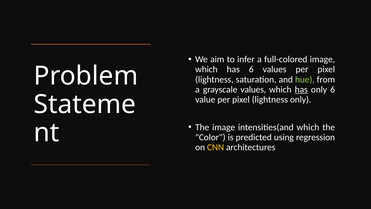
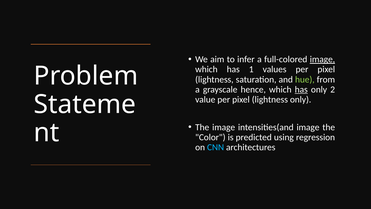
image underline: none -> present (322, 59)
has 6: 6 -> 1 (251, 69)
grayscale values: values -> hence (253, 89)
only 6: 6 -> 2 (333, 89)
intensities(and which: which -> image (308, 127)
CNN colour: yellow -> light blue (216, 147)
